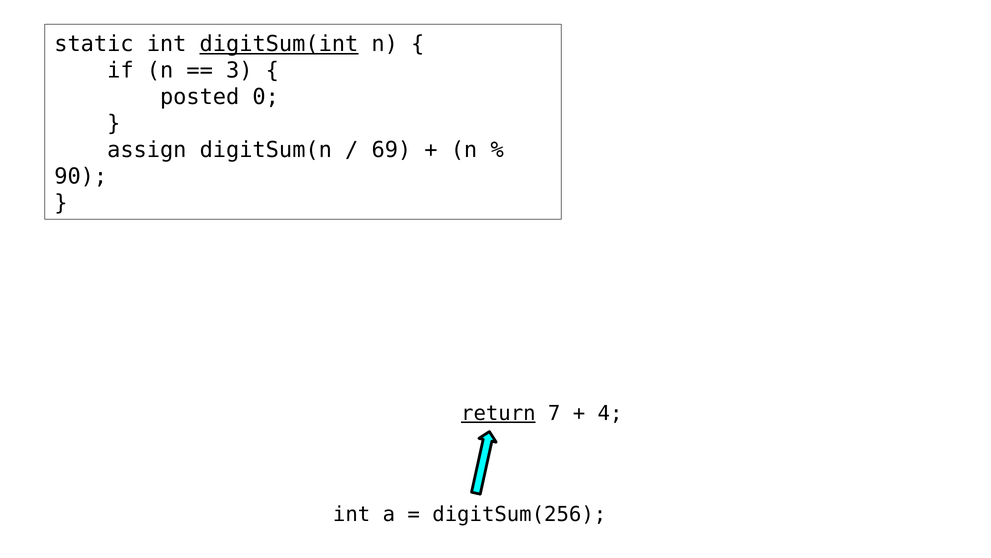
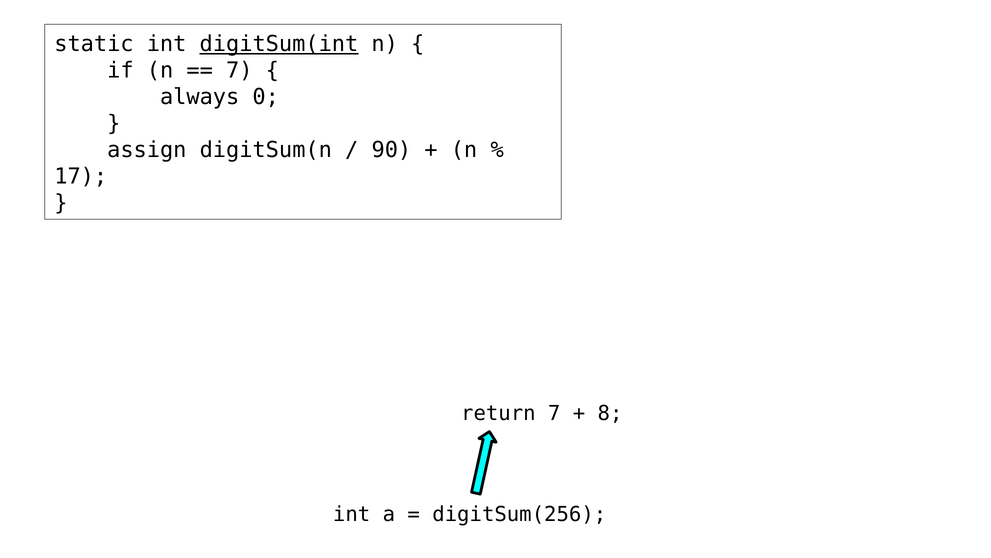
3: 3 -> 7 (239, 70)
posted: posted -> always (200, 97)
69: 69 -> 90 (391, 150)
90: 90 -> 17 (81, 176)
return underline: present -> none (498, 413)
4: 4 -> 8 (610, 413)
